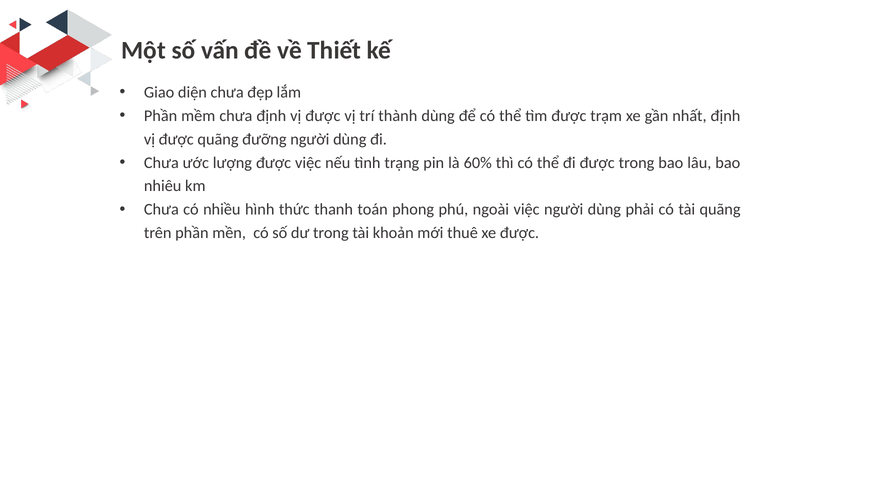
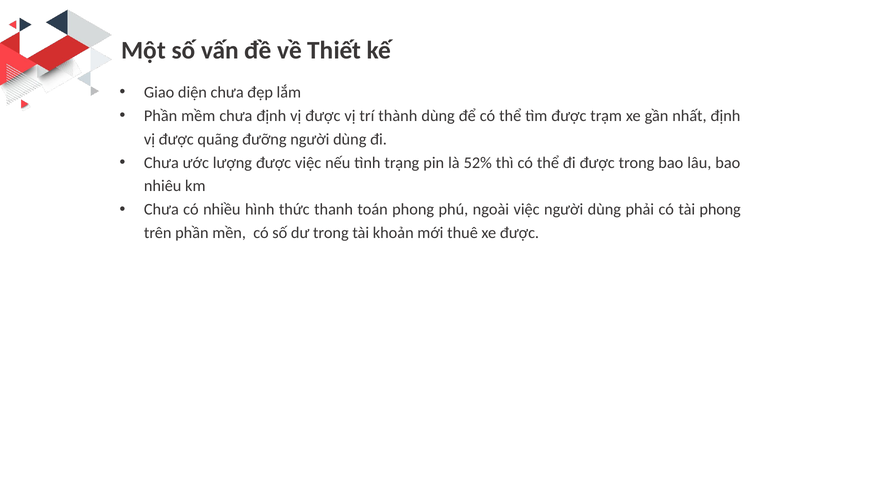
60%: 60% -> 52% (478, 163)
tài quãng: quãng -> phong (720, 209)
